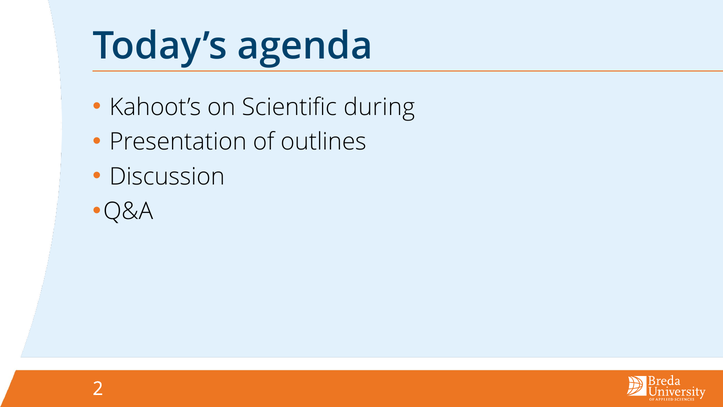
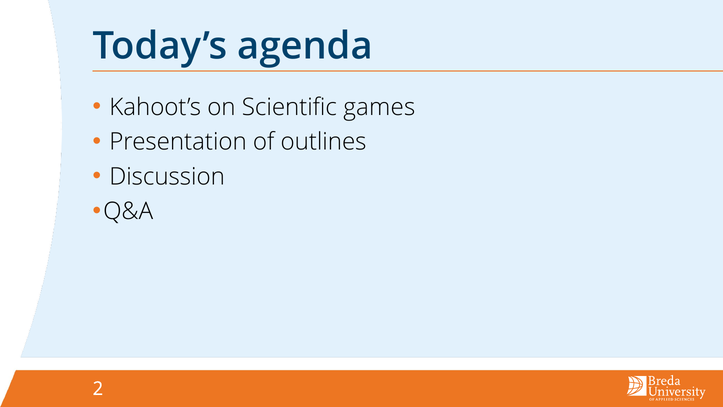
during: during -> games (379, 107)
